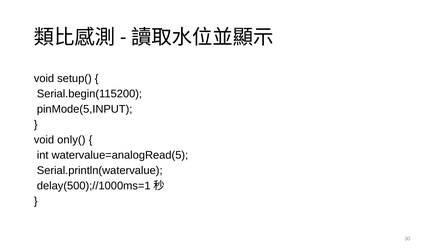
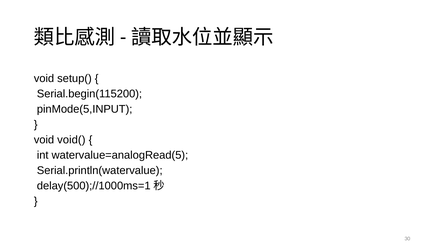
only(: only( -> void( (71, 140)
